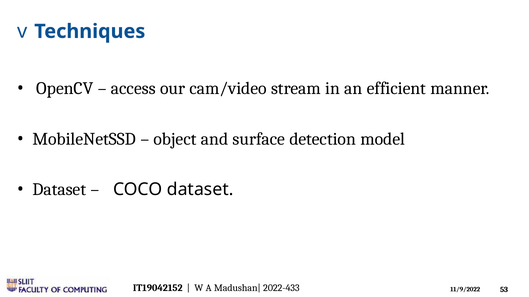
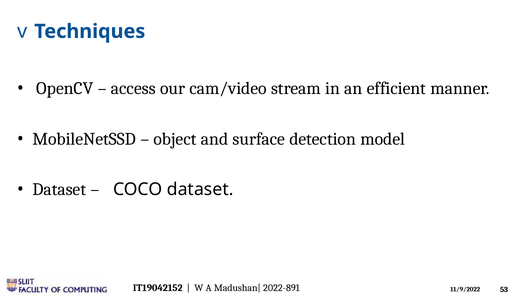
2022-433: 2022-433 -> 2022-891 (281, 288)
